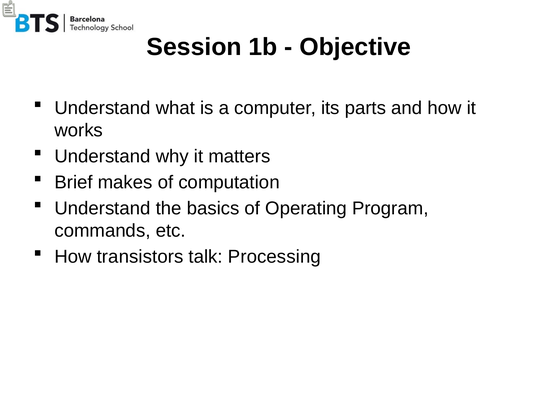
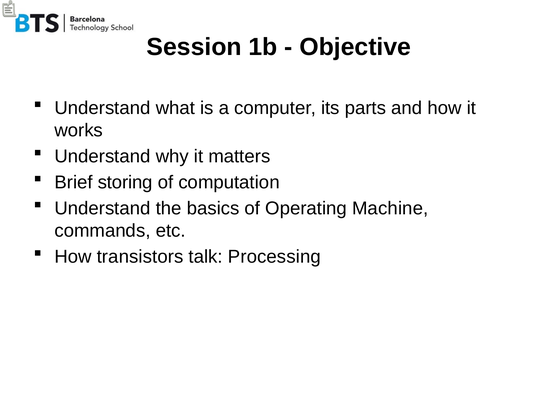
makes: makes -> storing (125, 183)
Program: Program -> Machine (390, 209)
